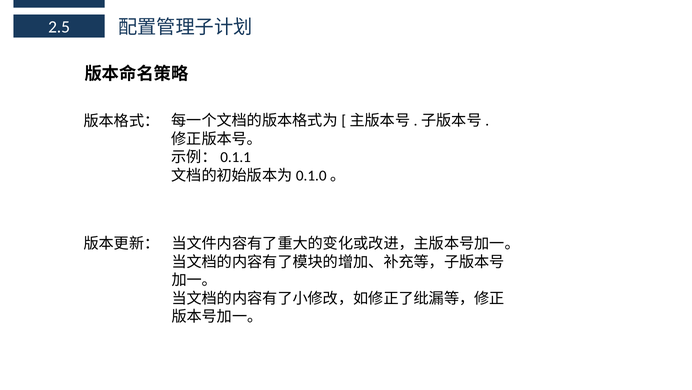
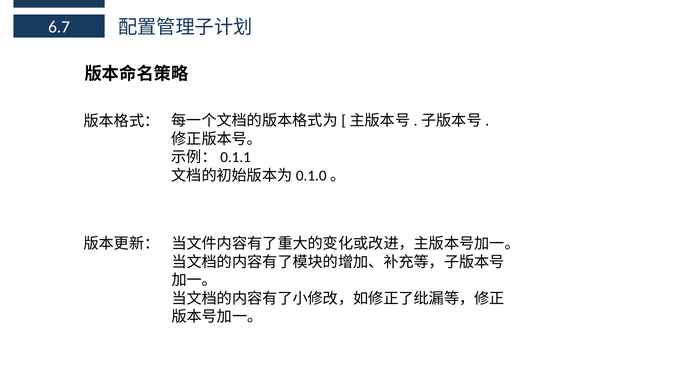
2.5: 2.5 -> 6.7 (59, 27)
